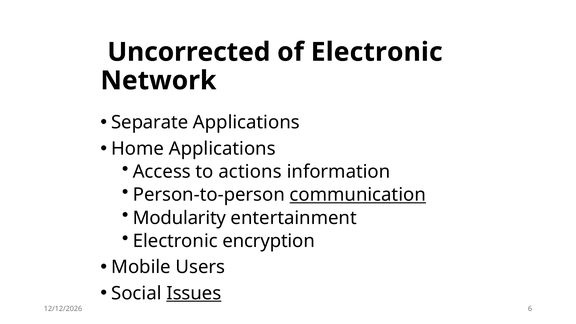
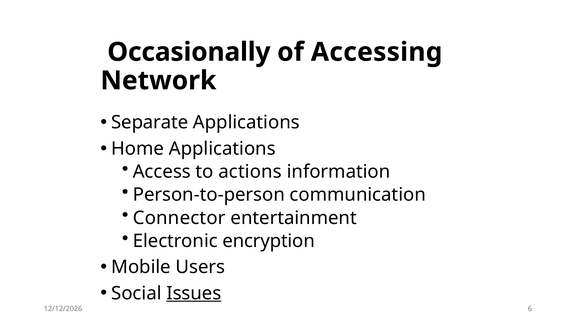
Uncorrected: Uncorrected -> Occasionally (189, 52)
of Electronic: Electronic -> Accessing (377, 52)
communication underline: present -> none (358, 195)
Modularity: Modularity -> Connector (179, 218)
